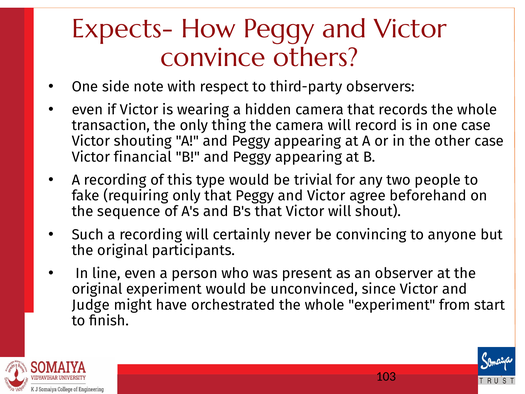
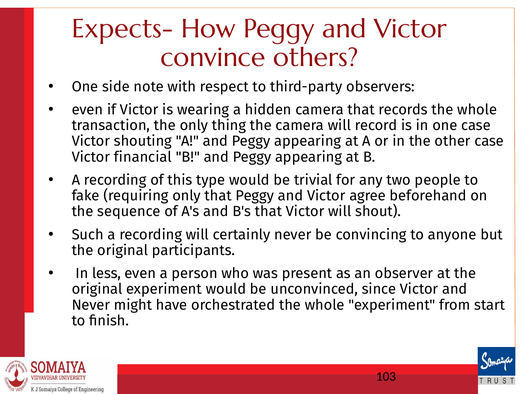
line: line -> less (106, 273)
Judge: Judge -> Never (91, 305)
